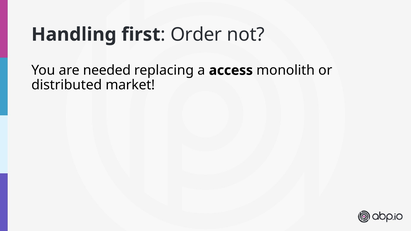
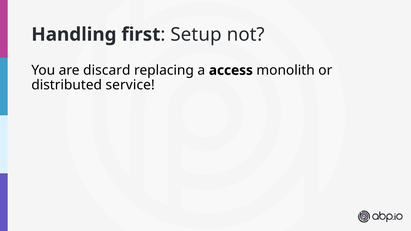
Order: Order -> Setup (196, 35)
needed: needed -> discard (107, 70)
market: market -> service (130, 85)
